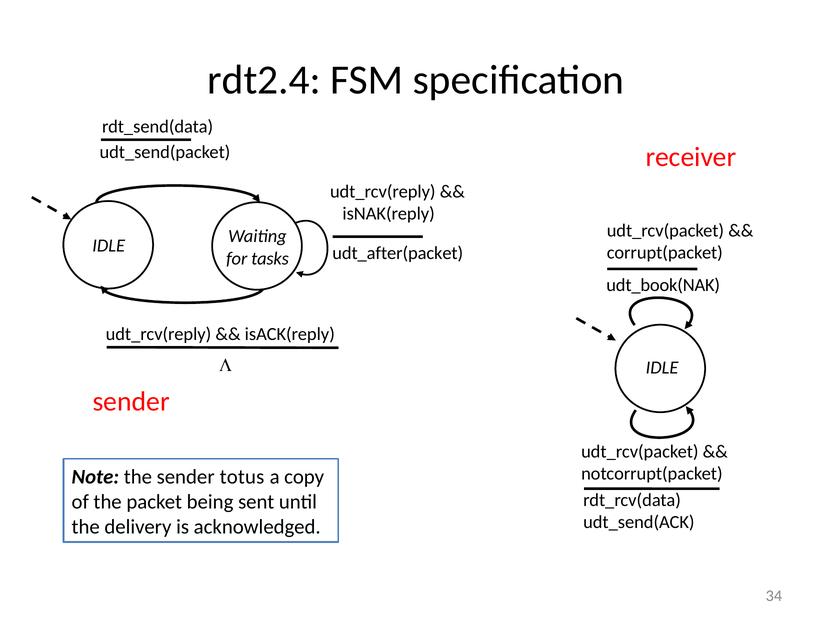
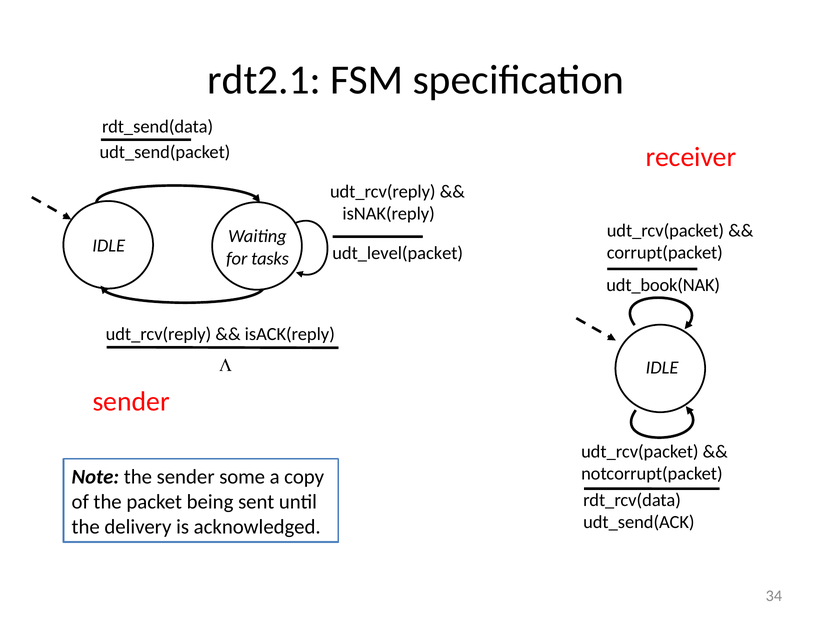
rdt2.4: rdt2.4 -> rdt2.1 (264, 80)
udt_after(packet: udt_after(packet -> udt_level(packet (398, 253)
totus: totus -> some (242, 477)
